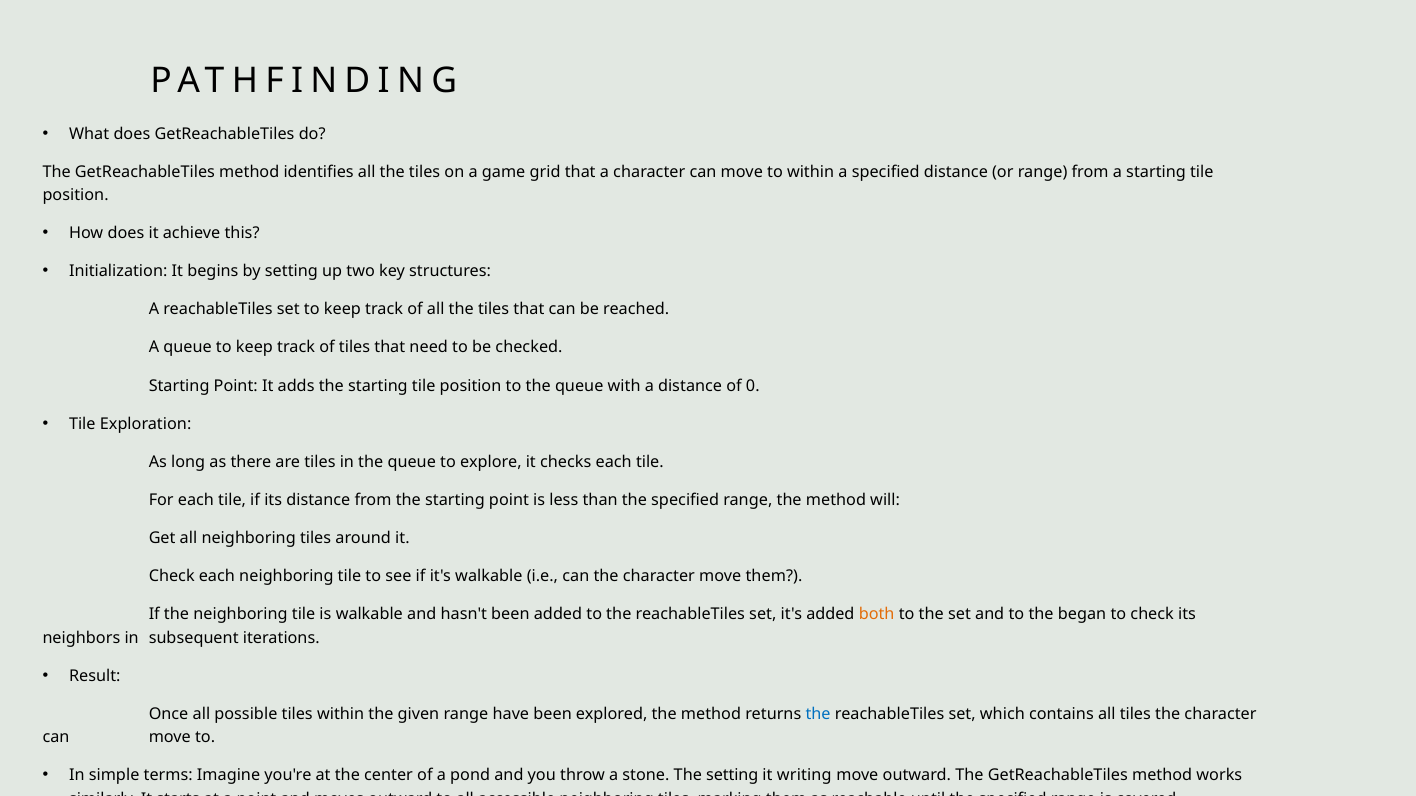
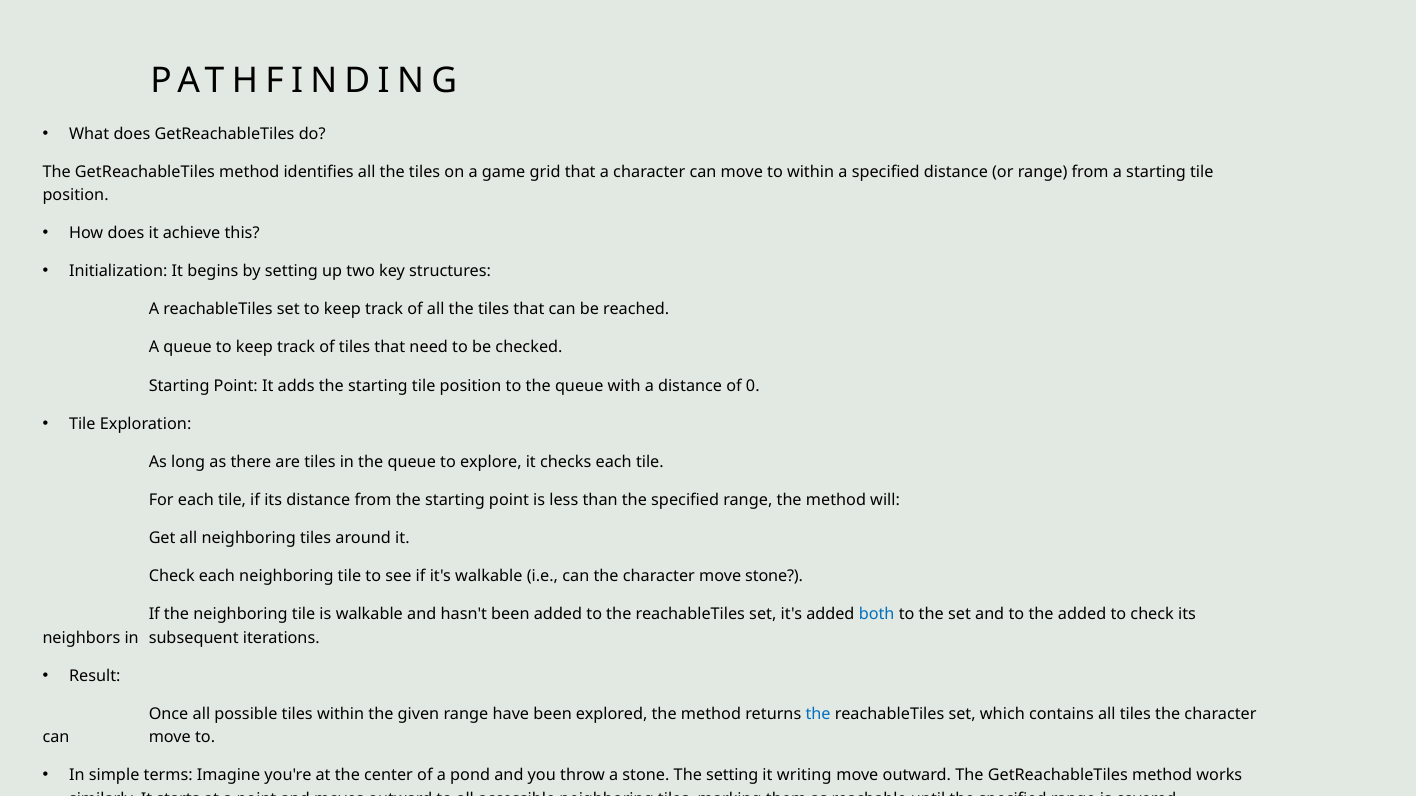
move them: them -> stone (774, 577)
both colour: orange -> blue (877, 615)
the began: began -> added (1082, 615)
